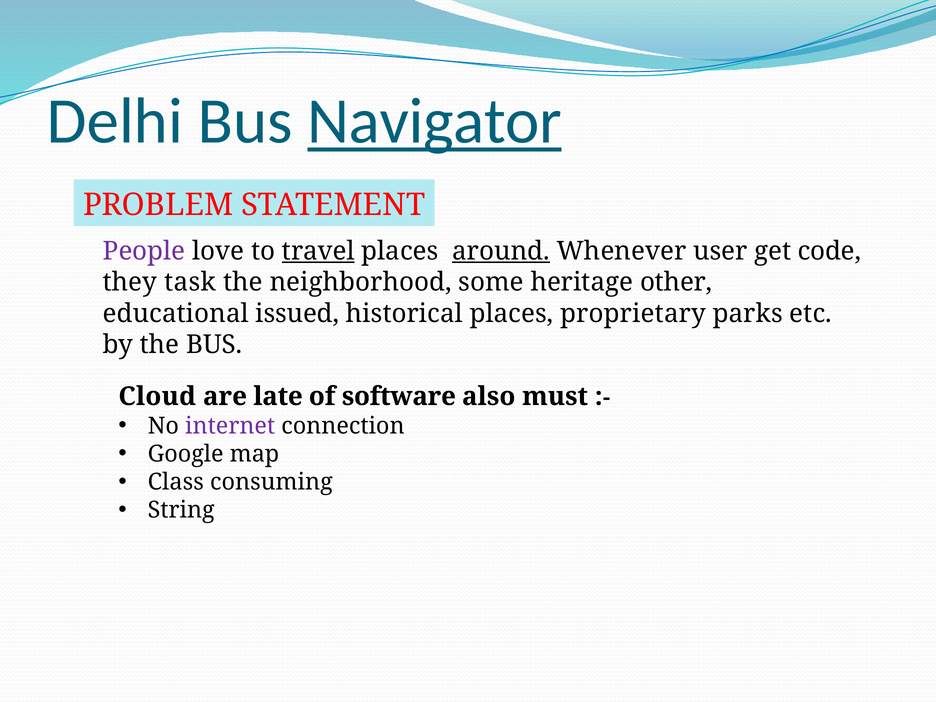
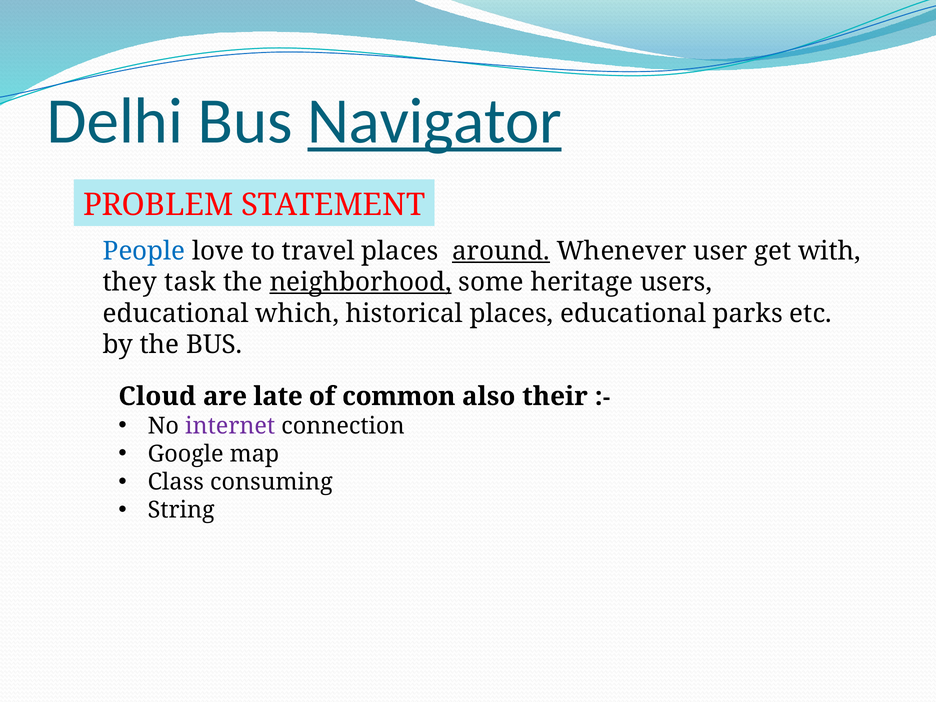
People colour: purple -> blue (144, 251)
travel underline: present -> none (318, 251)
code: code -> with (829, 251)
neighborhood underline: none -> present (361, 282)
other: other -> users (676, 282)
issued: issued -> which (297, 313)
places proprietary: proprietary -> educational (633, 313)
software: software -> common (399, 396)
must: must -> their (555, 396)
